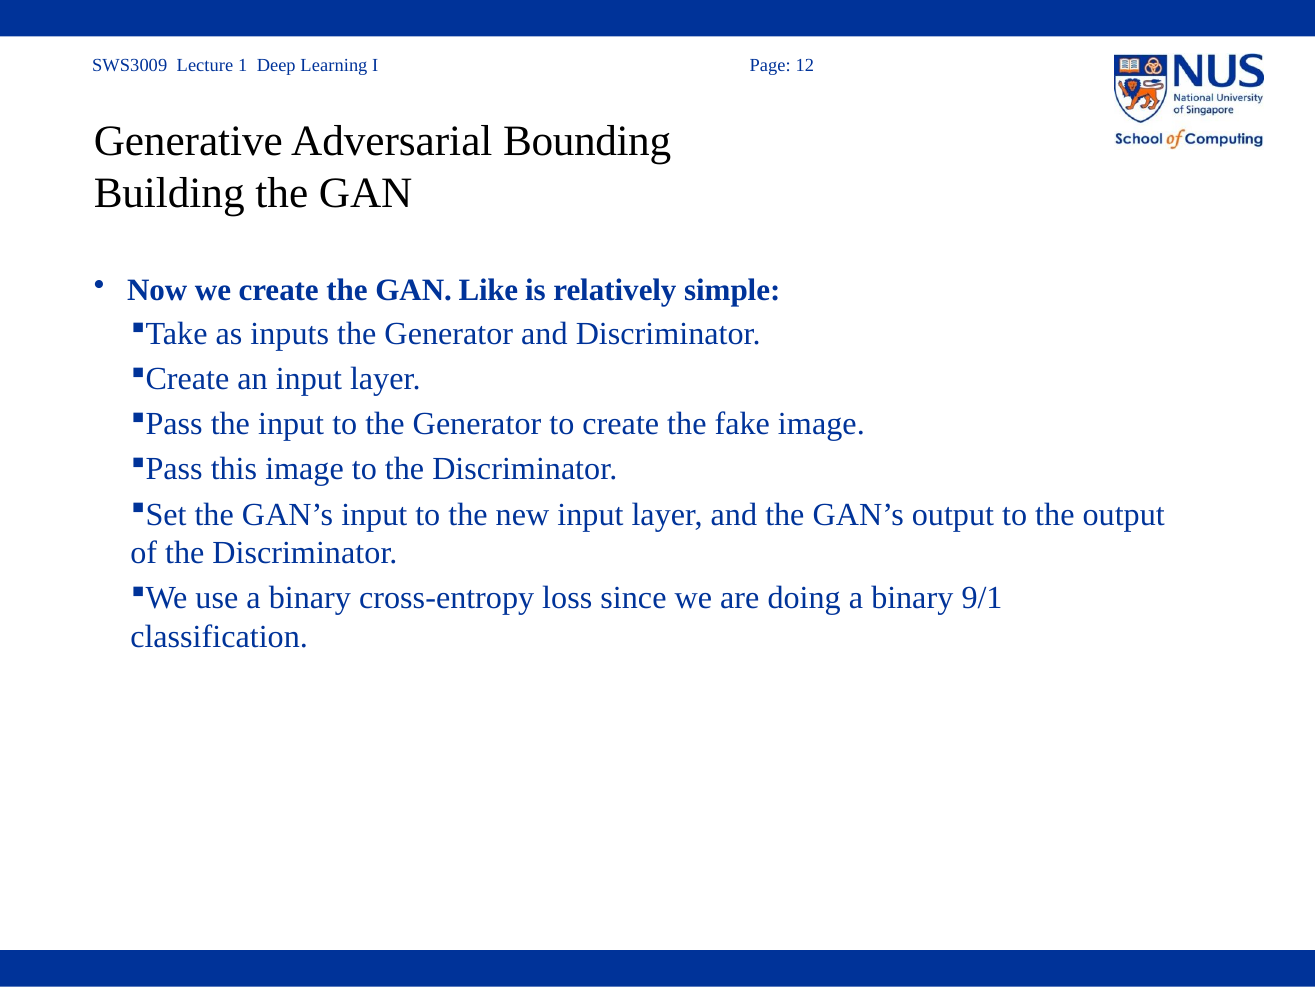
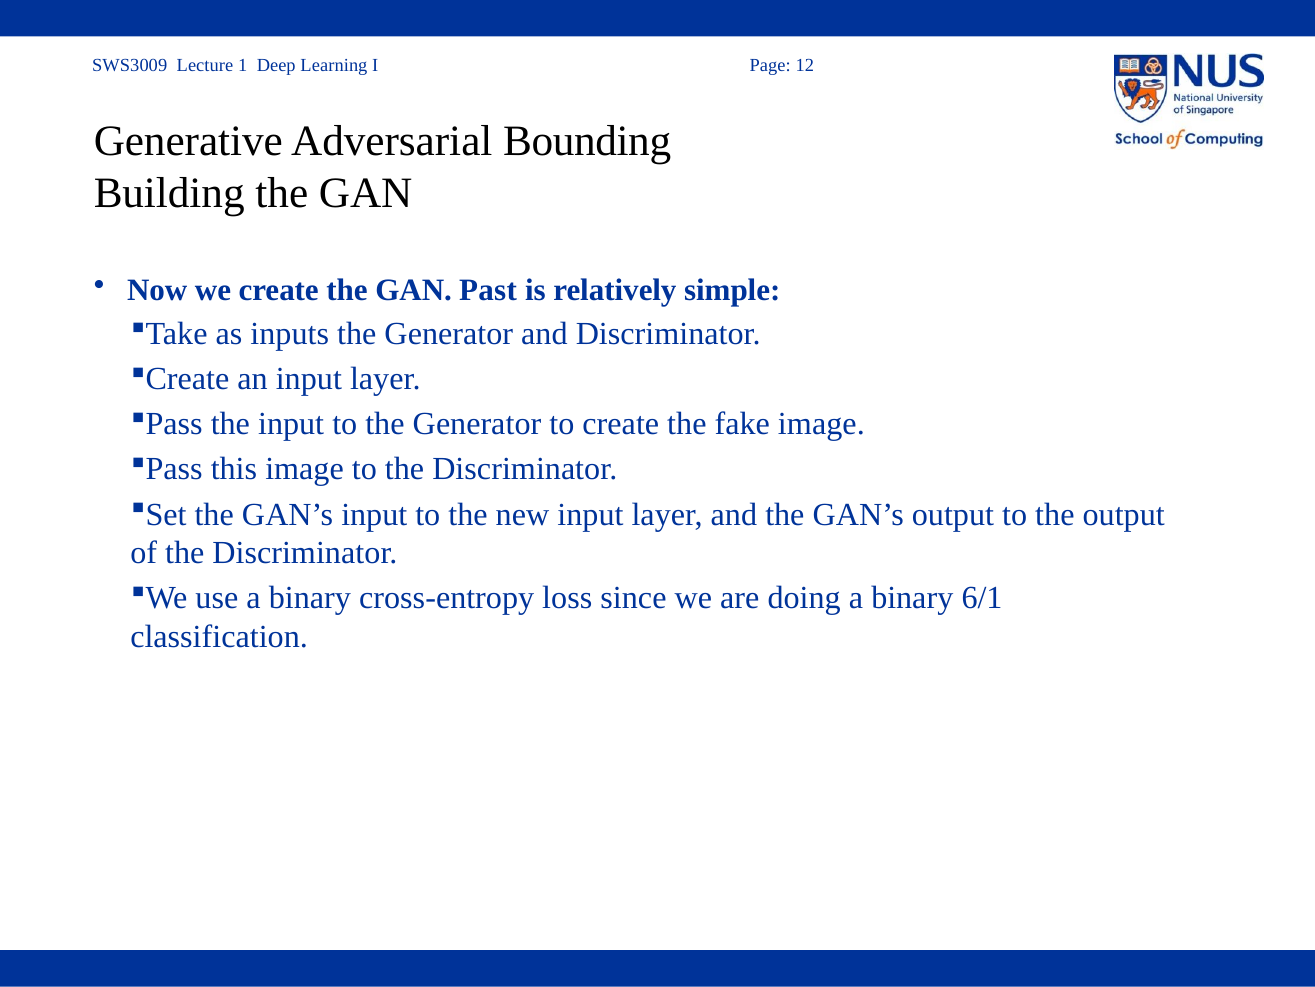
Like: Like -> Past (488, 290)
9/1: 9/1 -> 6/1 (982, 598)
